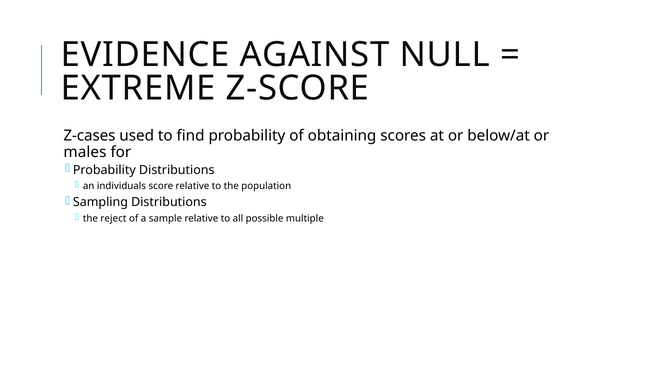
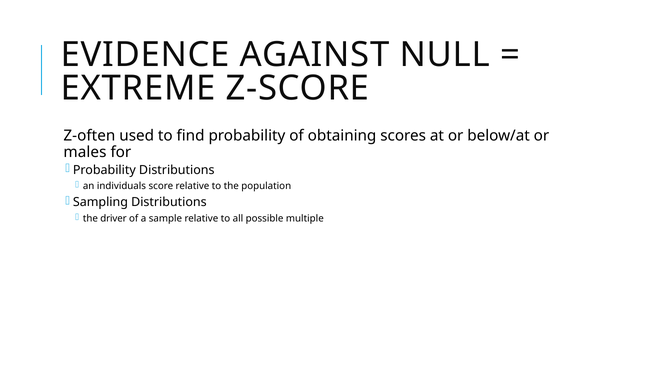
Z-cases: Z-cases -> Z-often (89, 136)
reject: reject -> driver (113, 218)
